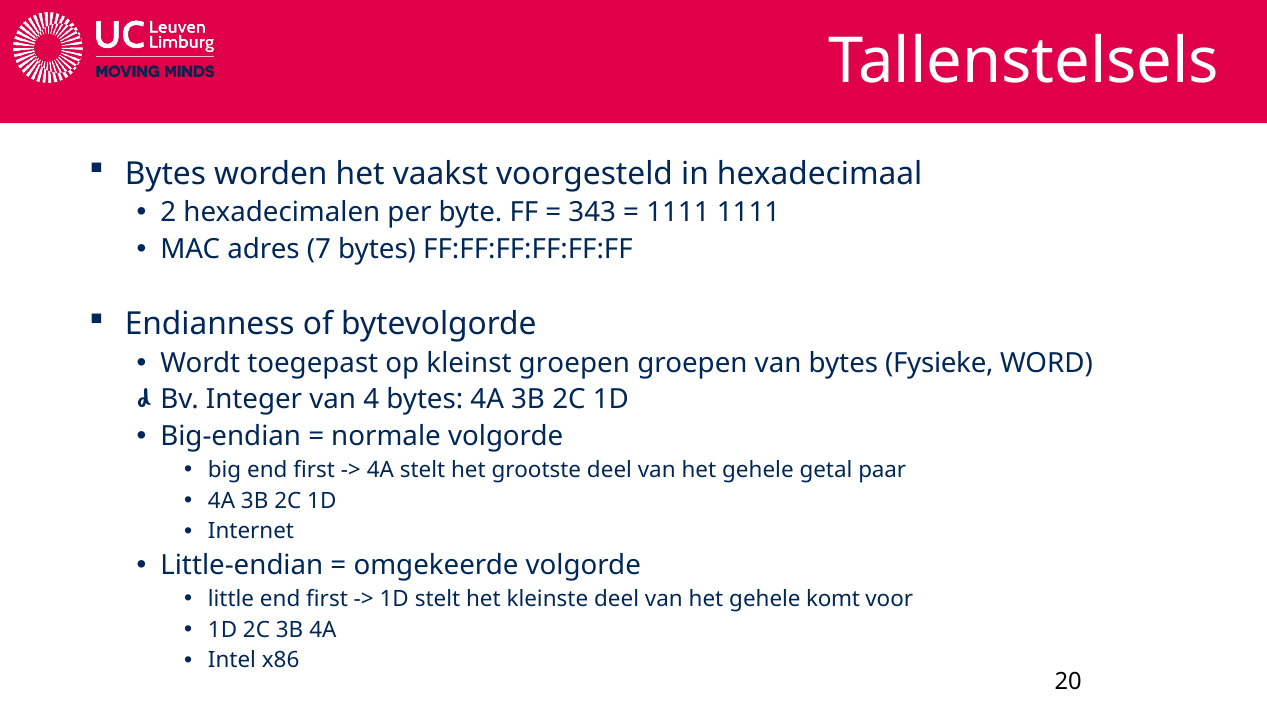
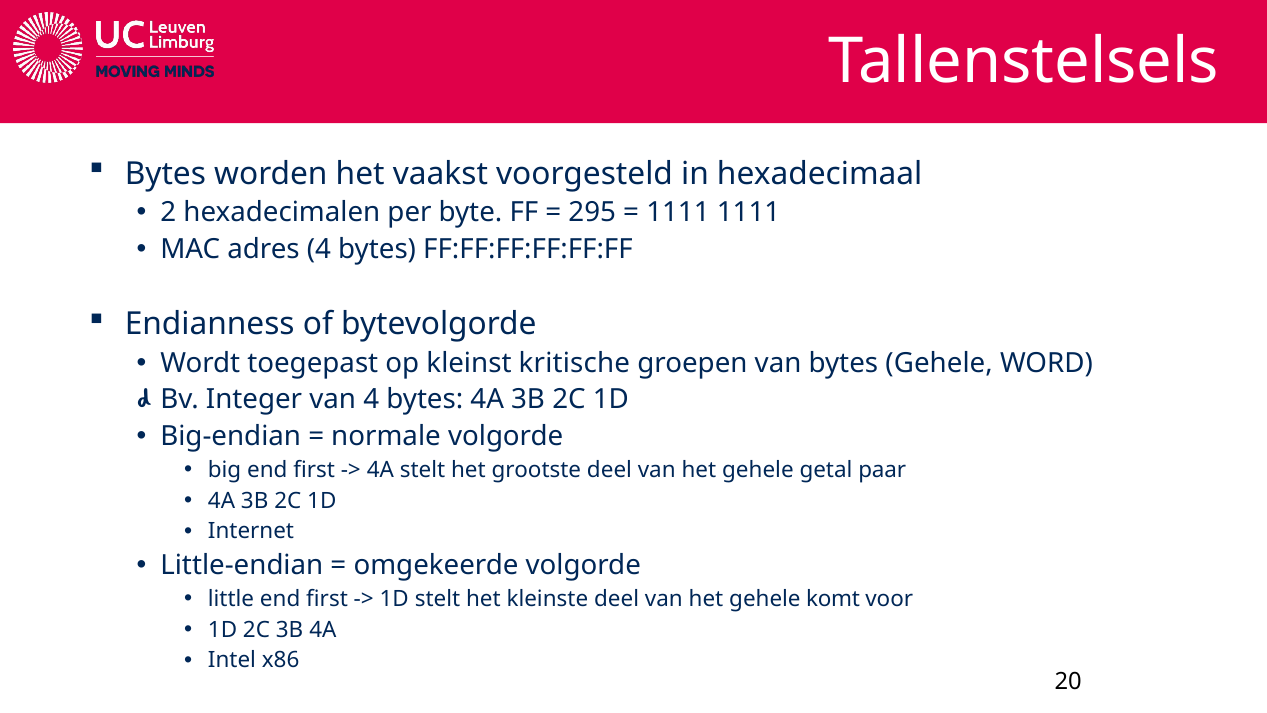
343: 343 -> 295 (592, 213)
adres 7: 7 -> 4 (319, 249)
kleinst groepen: groepen -> kritische (574, 363)
bytes Fysieke: Fysieke -> Gehele (939, 363)
